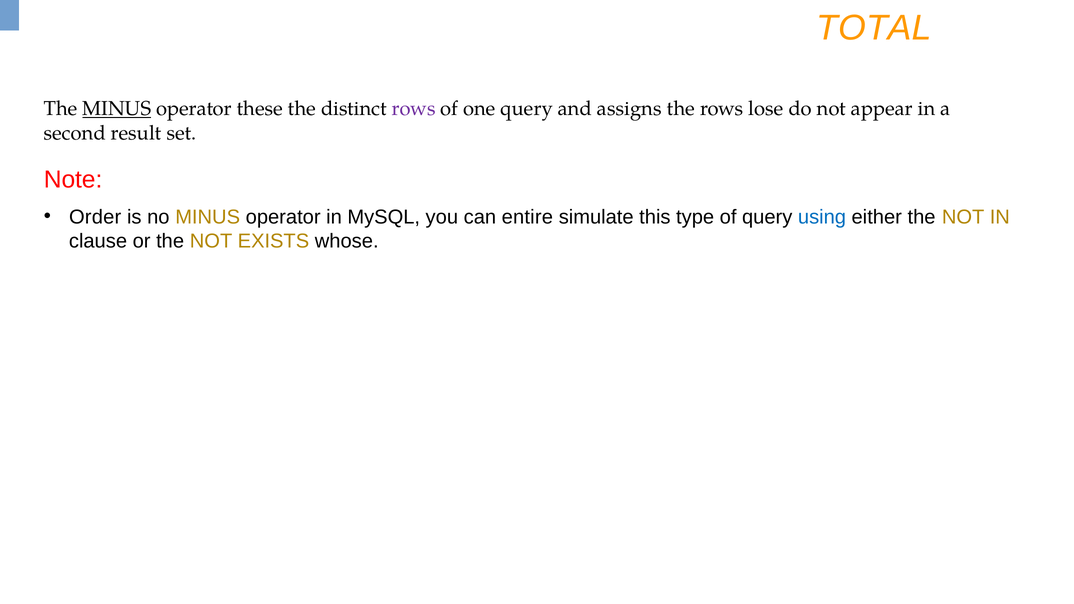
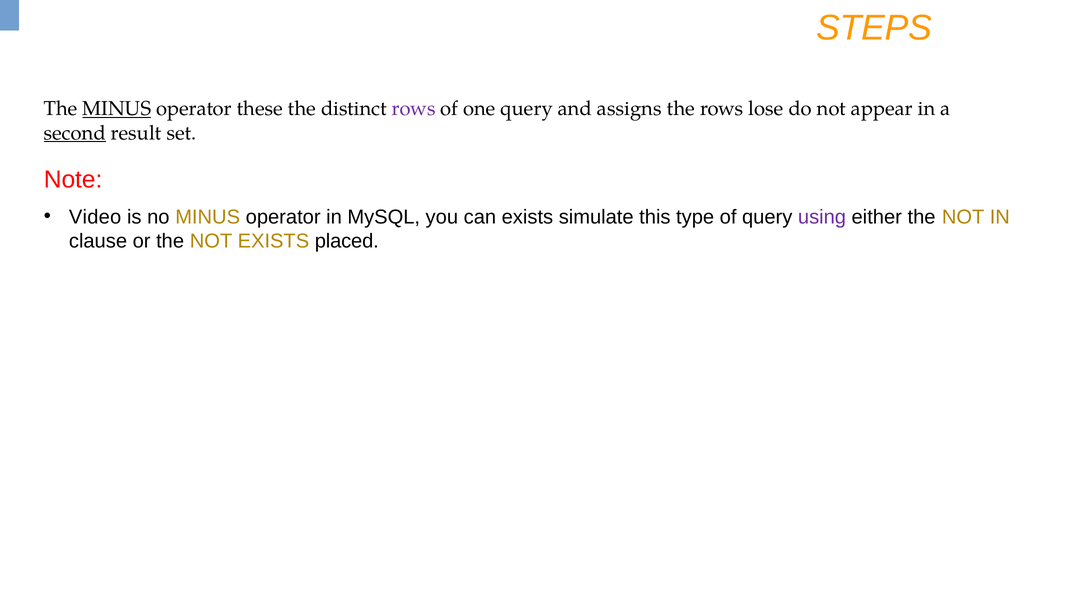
TOTAL: TOTAL -> STEPS (874, 28)
second underline: none -> present (75, 133)
Order: Order -> Video (95, 217)
can entire: entire -> exists (527, 217)
using colour: blue -> purple (822, 217)
whose: whose -> placed (347, 241)
